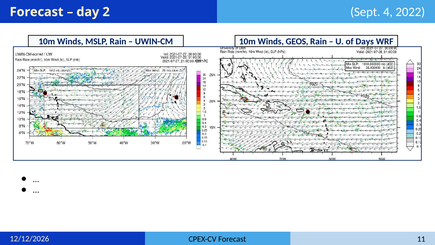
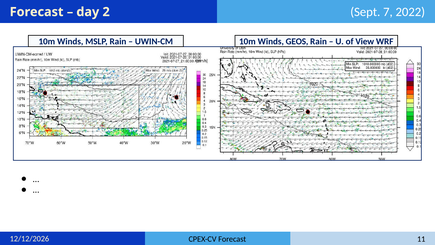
4: 4 -> 7 (388, 12)
Days: Days -> View (365, 42)
